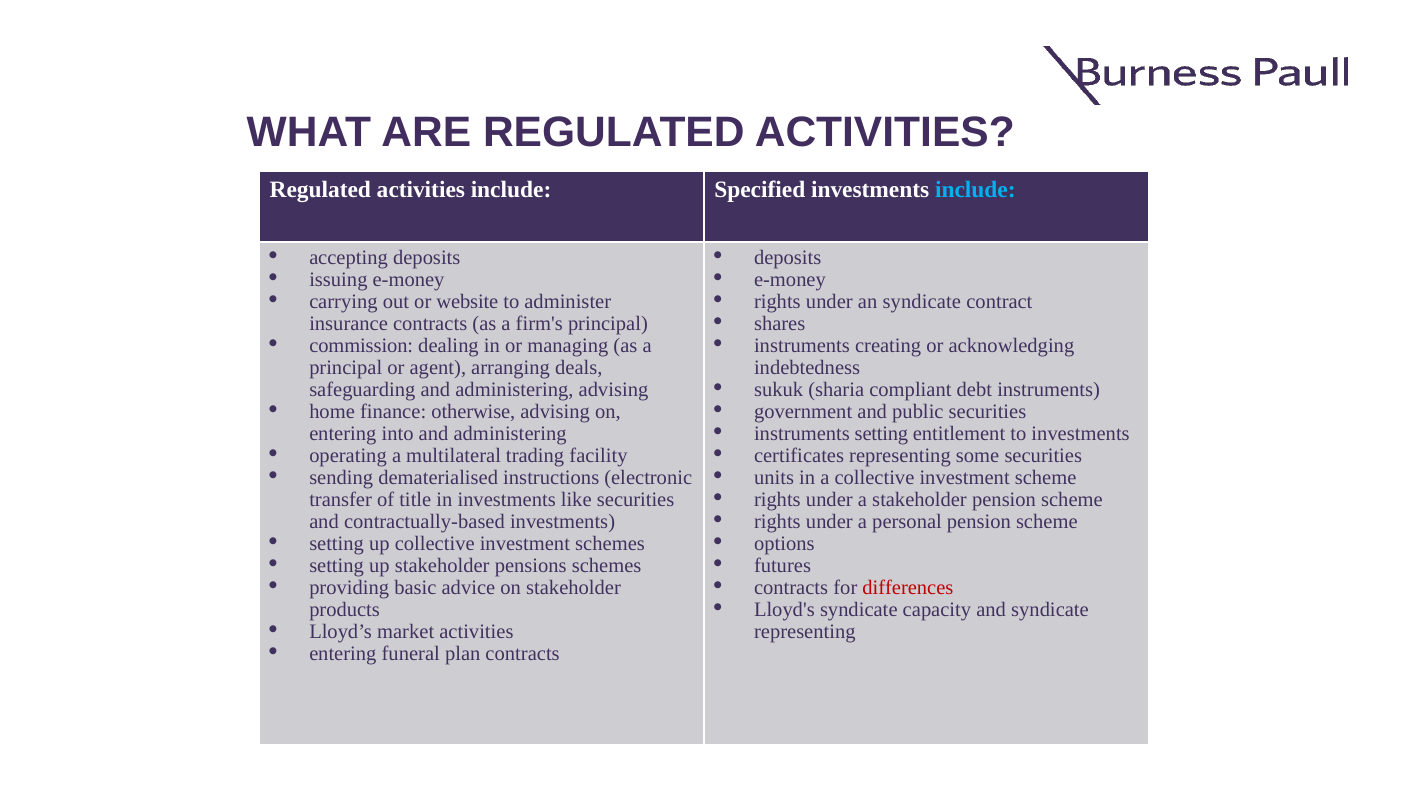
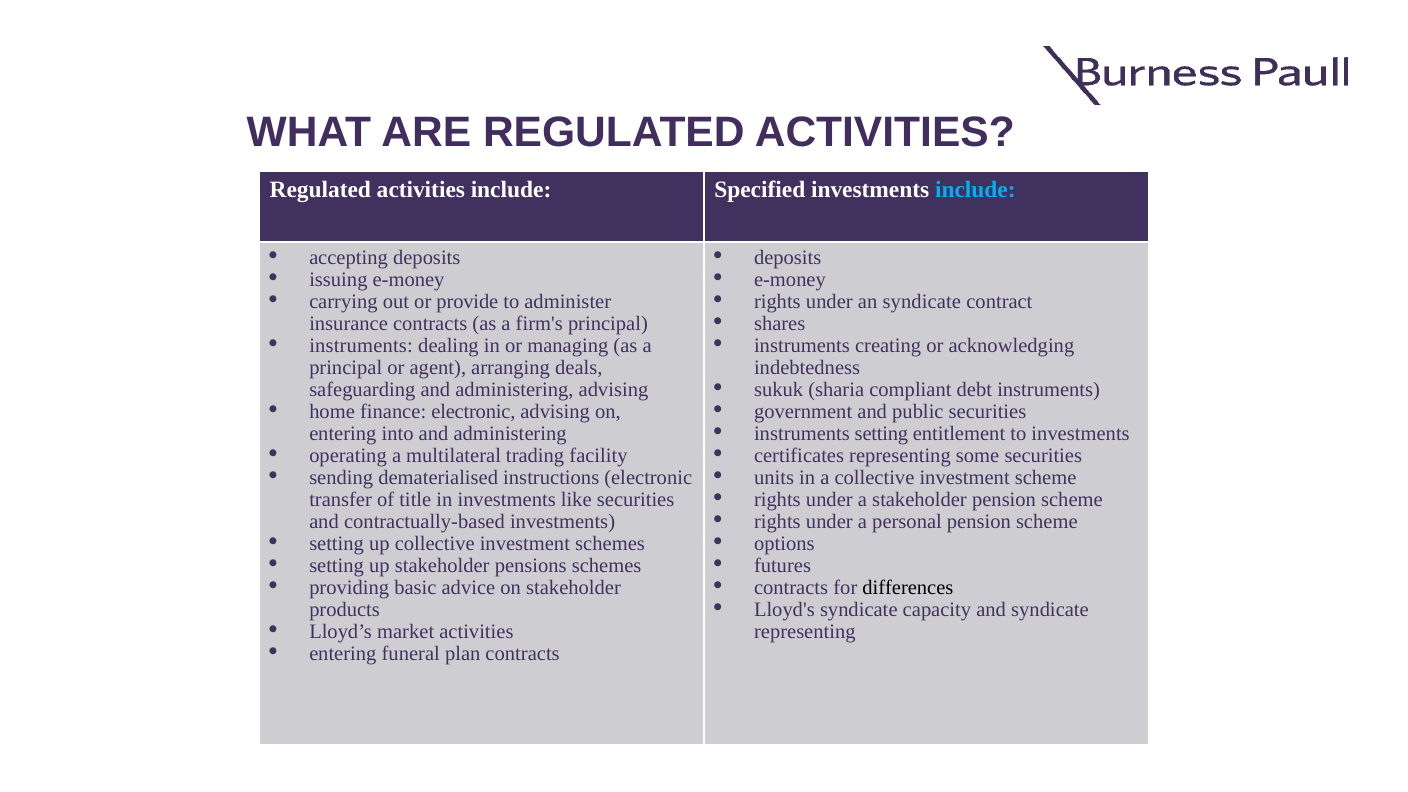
website: website -> provide (467, 302)
commission: commission -> instruments (361, 346)
finance otherwise: otherwise -> electronic (473, 412)
differences colour: red -> black (908, 588)
